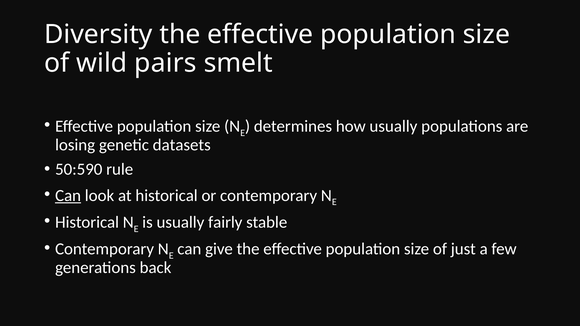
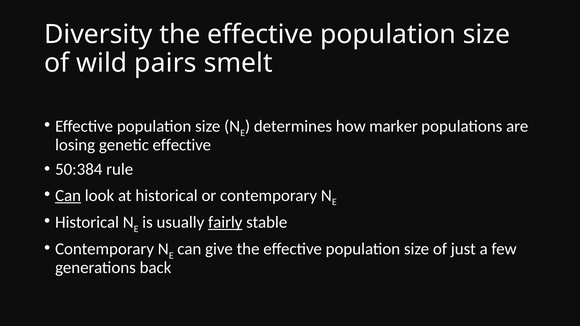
how usually: usually -> marker (394, 126)
genetic datasets: datasets -> effective (182, 145)
50:590: 50:590 -> 50:384 (79, 169)
fairly underline: none -> present (225, 222)
